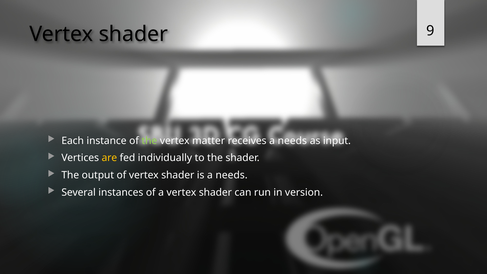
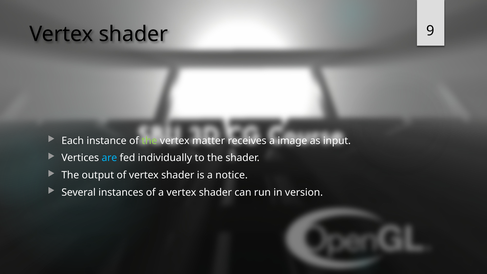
receives a needs: needs -> image (292, 141)
are colour: yellow -> light blue (109, 158)
is a needs: needs -> notice (232, 175)
